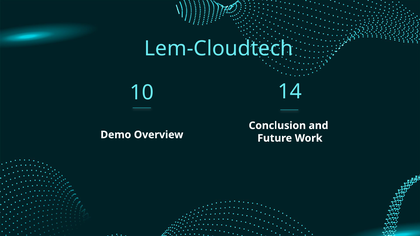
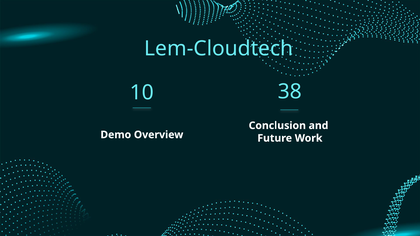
14: 14 -> 38 (290, 92)
